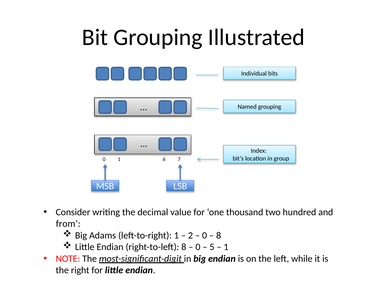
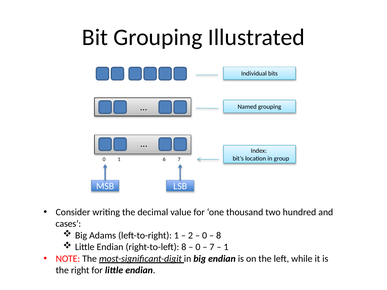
from: from -> cases (68, 224)
5: 5 -> 7 (212, 247)
